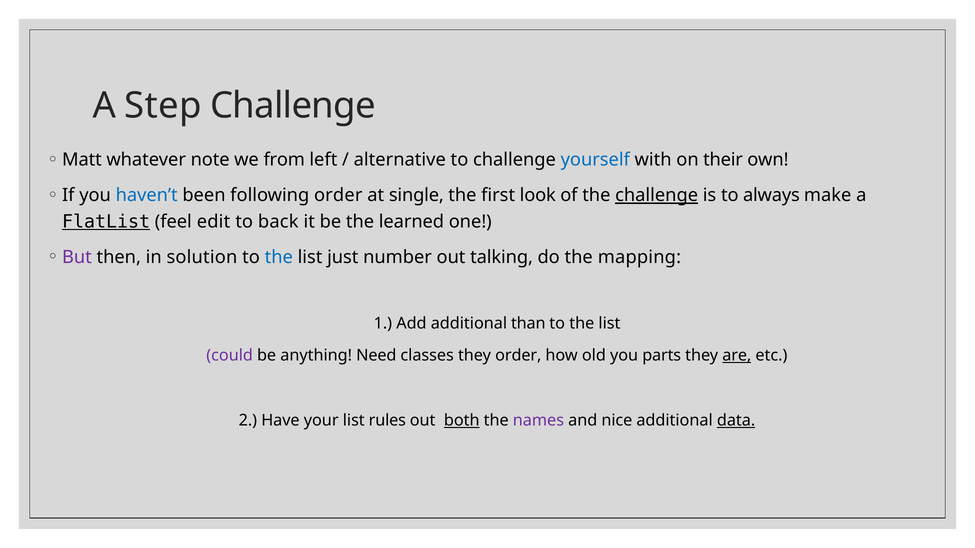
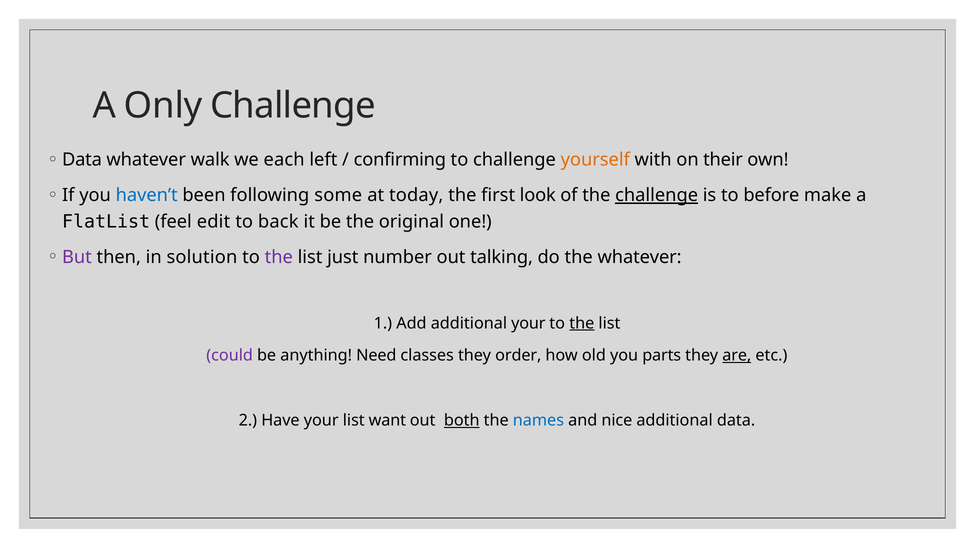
Step: Step -> Only (163, 106)
Matt: Matt -> Data (82, 160)
note: note -> walk (210, 160)
from: from -> each (284, 160)
alternative: alternative -> confirming (400, 160)
yourself colour: blue -> orange (595, 160)
following order: order -> some (338, 196)
single: single -> today (416, 196)
always: always -> before (771, 196)
FlatList underline: present -> none (106, 222)
learned: learned -> original (411, 222)
the colour: blue -> purple (279, 257)
the mapping: mapping -> whatever (640, 257)
additional than: than -> your (528, 323)
the underline: none -> present (582, 323)
rules: rules -> want (387, 421)
names colour: purple -> blue (538, 421)
data underline: present -> none (736, 421)
